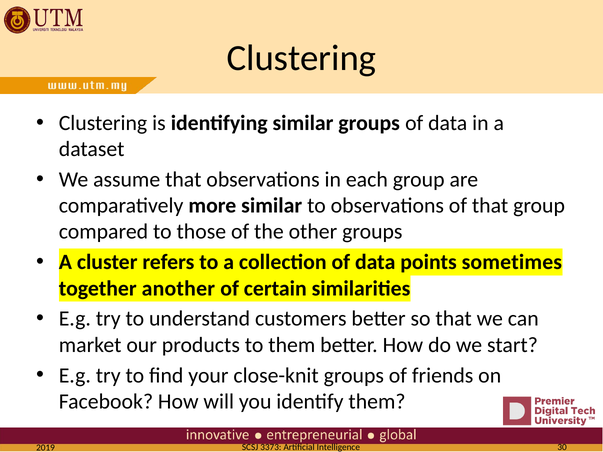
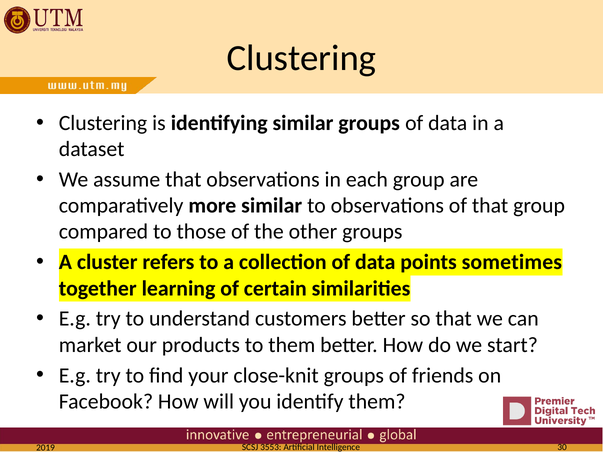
another: another -> learning (178, 288)
3373: 3373 -> 3553 (271, 447)
